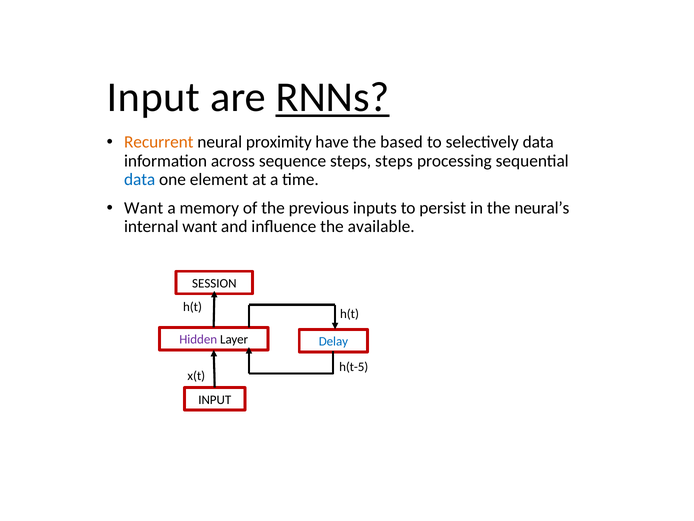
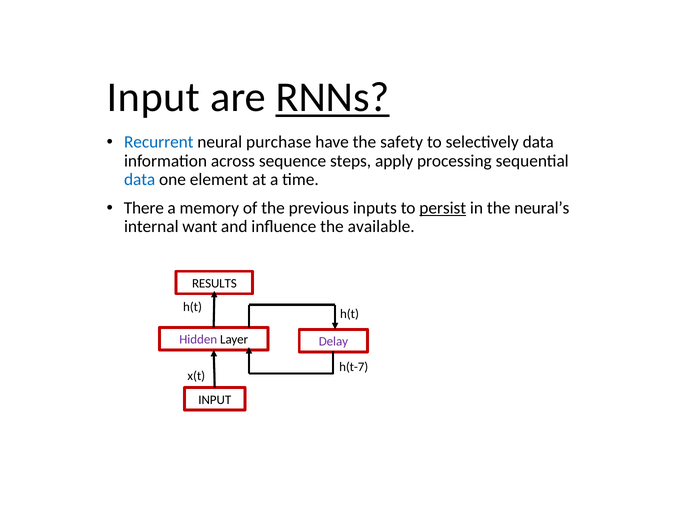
Recurrent colour: orange -> blue (159, 142)
proximity: proximity -> purchase (279, 142)
based: based -> safety (402, 142)
steps steps: steps -> apply (394, 161)
Want: Want -> There (144, 208)
persist underline: none -> present (443, 208)
SESSION: SESSION -> RESULTS (214, 283)
Delay colour: blue -> purple (333, 341)
h(t-5: h(t-5 -> h(t-7 (354, 366)
